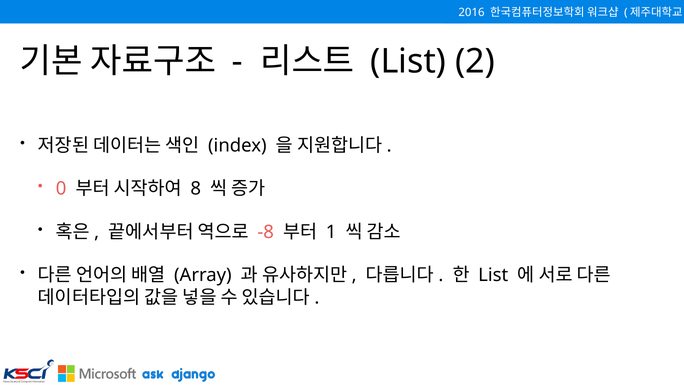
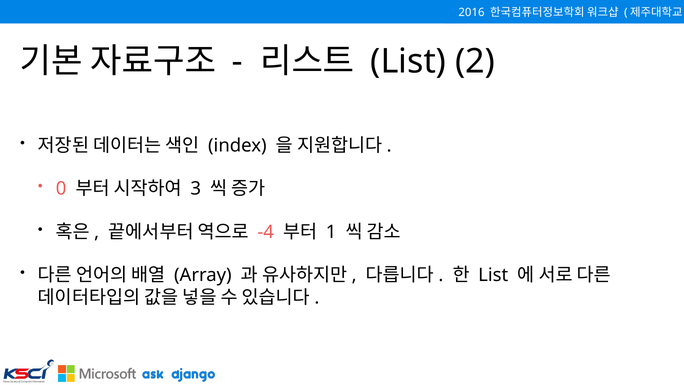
8: 8 -> 3 (196, 189)
-8: -8 -> -4 (266, 232)
